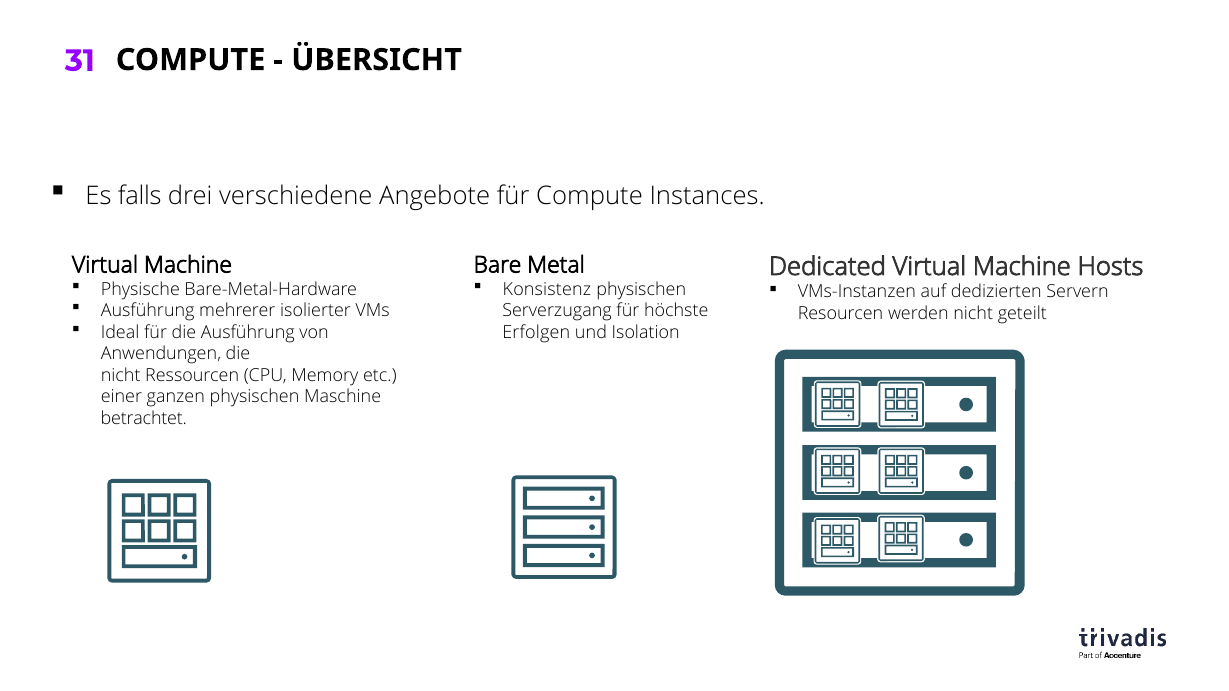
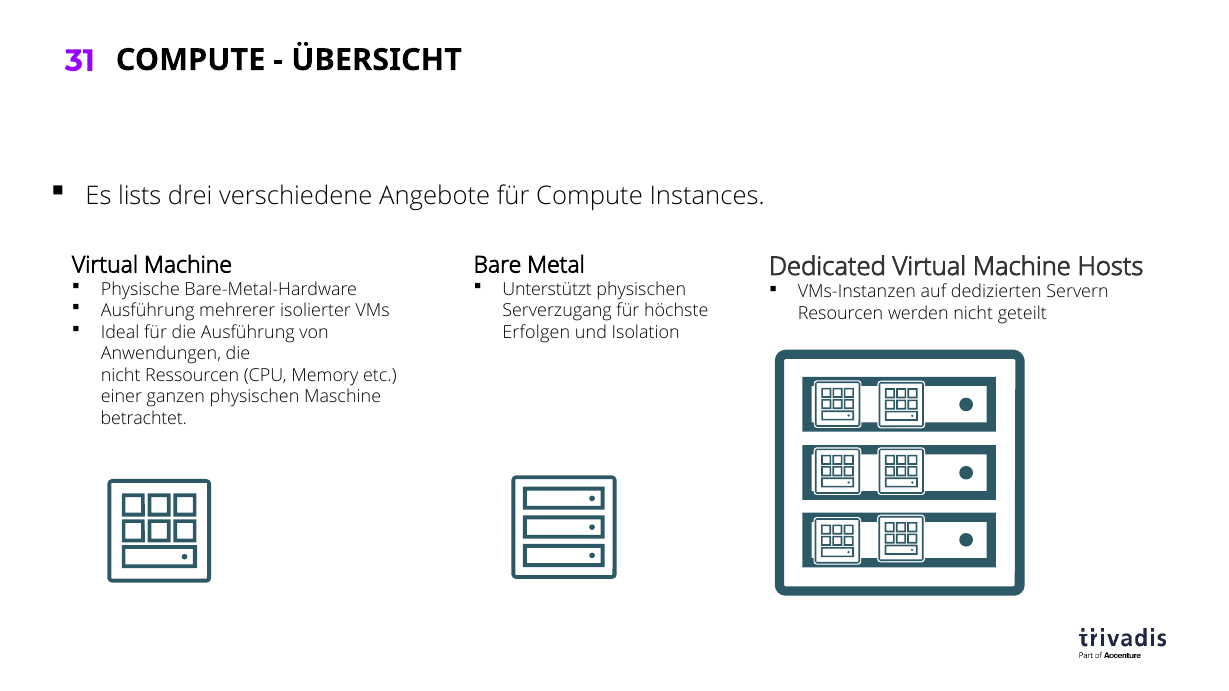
falls: falls -> lists (140, 196)
Konsistenz: Konsistenz -> Unterstützt (547, 289)
